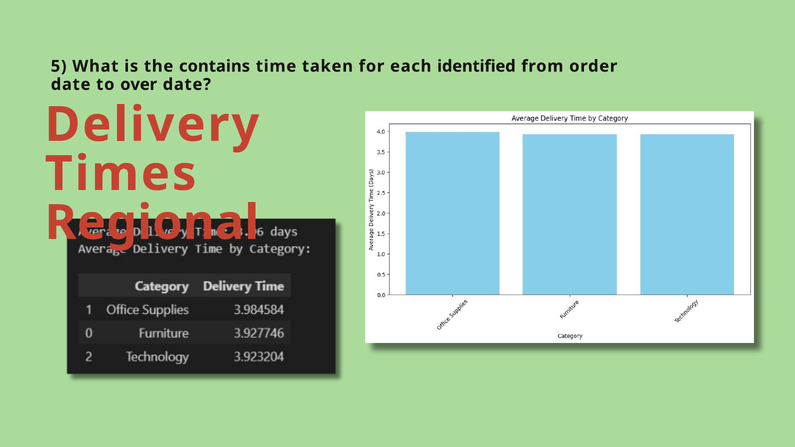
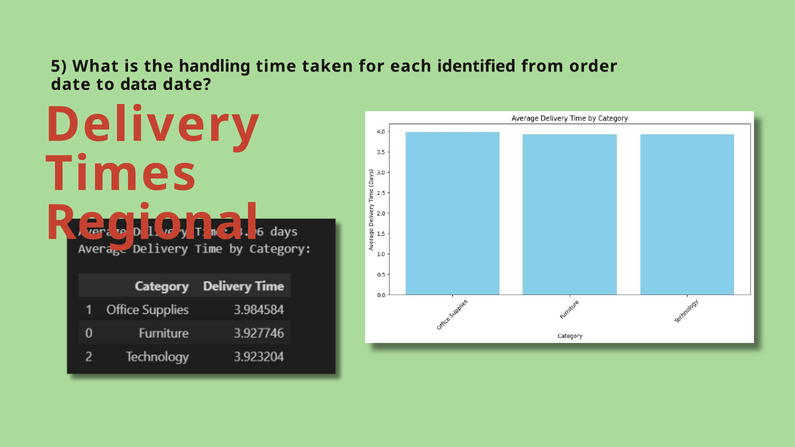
contains: contains -> handling (215, 66)
over: over -> data (139, 84)
